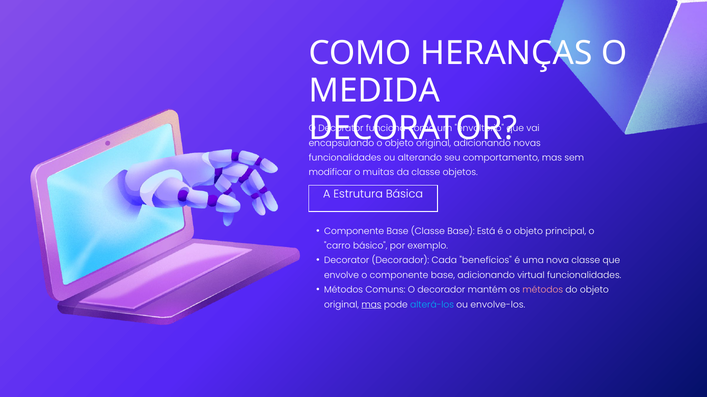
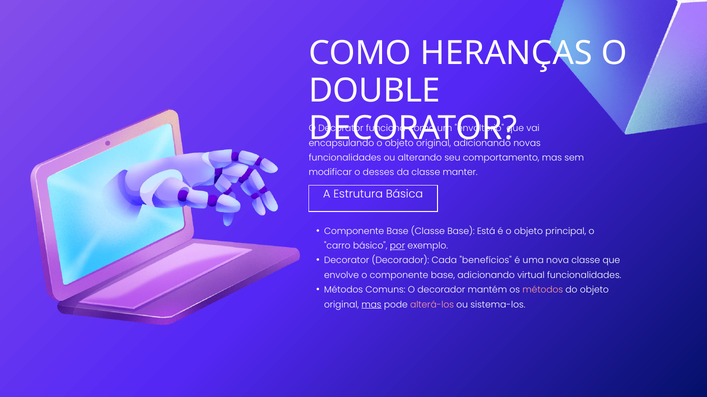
MEDIDA: MEDIDA -> DOUBLE (375, 91)
muitas: muitas -> desses (378, 173)
objetos: objetos -> manter (460, 173)
por underline: none -> present (397, 246)
alterá-los colour: light blue -> pink (432, 305)
envolve-los: envolve-los -> sistema-los (498, 305)
